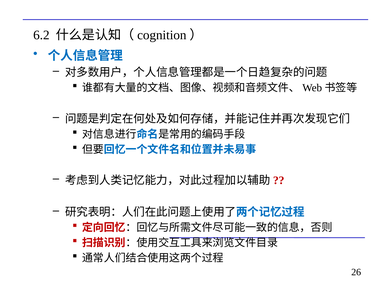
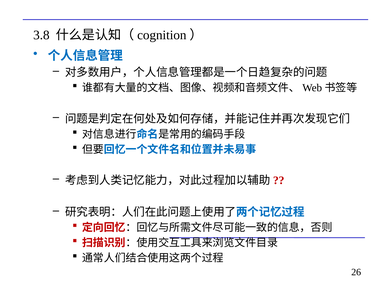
6.2: 6.2 -> 3.8 (41, 35)
